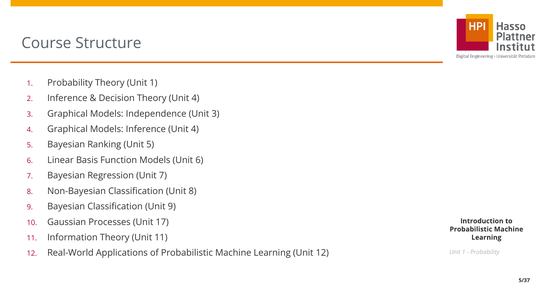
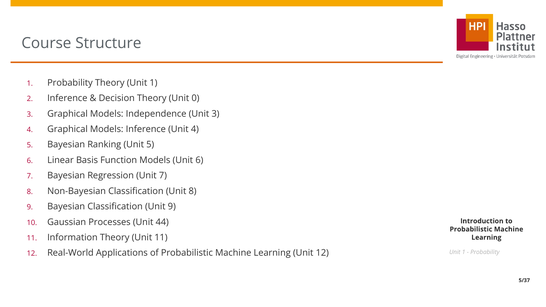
Theory Unit 4: 4 -> 0 (195, 98)
17: 17 -> 44 (162, 222)
